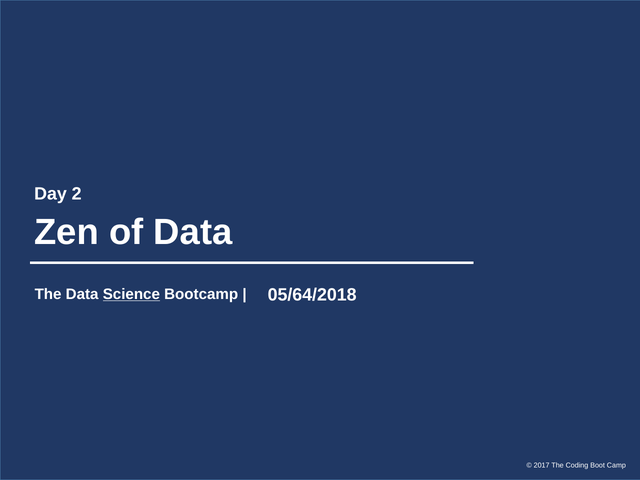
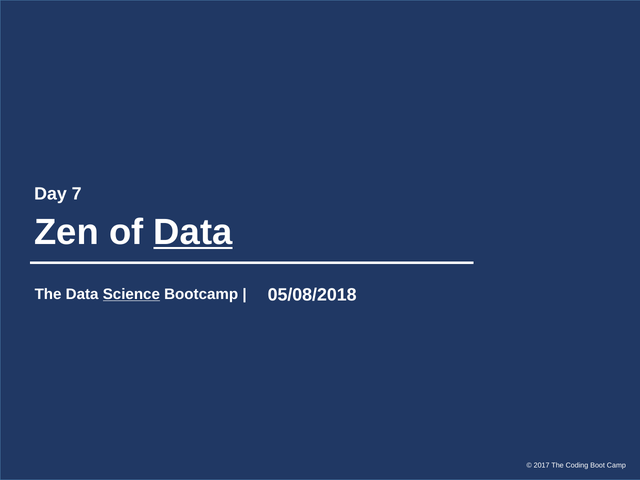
2: 2 -> 7 (77, 194)
Data underline: none -> present (193, 232)
05/64/2018: 05/64/2018 -> 05/08/2018 (312, 295)
